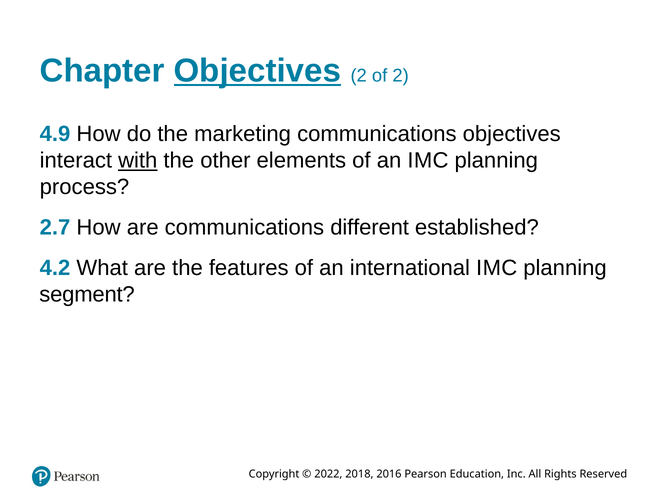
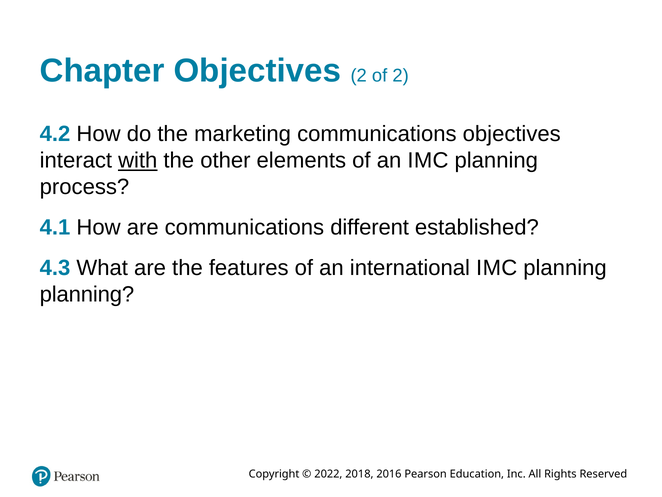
Objectives underline: present -> none (257, 71)
4.9: 4.9 -> 4.2 (55, 134)
2.7: 2.7 -> 4.1 (55, 227)
4.2: 4.2 -> 4.3 (55, 267)
segment: segment -> planning (87, 294)
